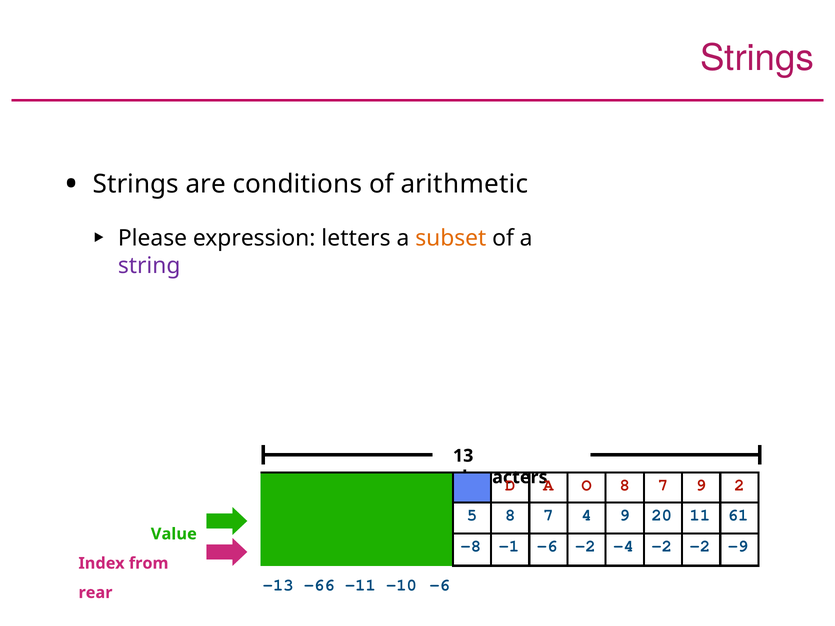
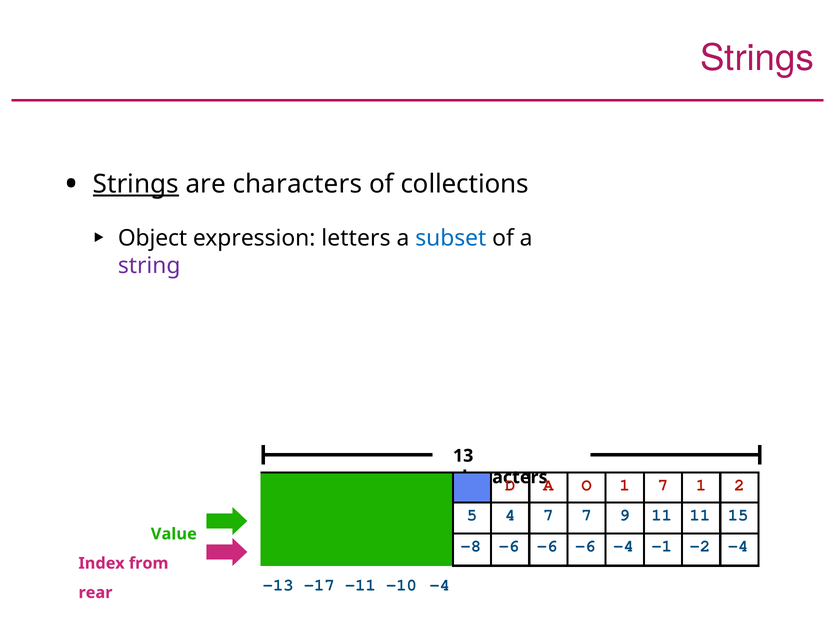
Strings underline: none -> present (136, 184)
are conditions: conditions -> characters (297, 184)
arithmetic: arithmetic -> collections (465, 184)
Please: Please -> Object (153, 238)
subset colour: orange -> blue (451, 238)
O 8: 8 -> 1 (625, 485)
7 9: 9 -> 1 (701, 485)
5 8: 8 -> 4 (510, 515)
7 4: 4 -> 7 (587, 515)
9 20: 20 -> 11 (662, 515)
61: 61 -> 15 (738, 515)
-8 -1: -1 -> -6 (509, 546)
-2: -2 -> -6 (585, 546)
-4 -2: -2 -> -1 (662, 546)
-2 -9: -9 -> -4 (738, 546)
-66: -66 -> -17 (319, 585)
-10 -6: -6 -> -4 (440, 585)
